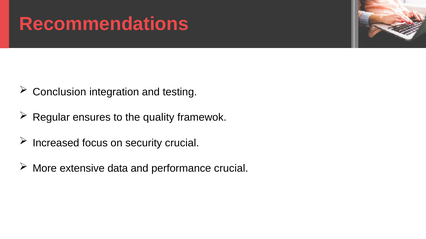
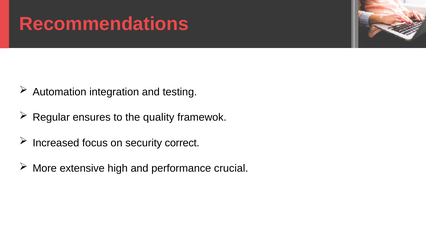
Conclusion: Conclusion -> Automation (59, 92)
security crucial: crucial -> correct (182, 143)
data: data -> high (118, 169)
